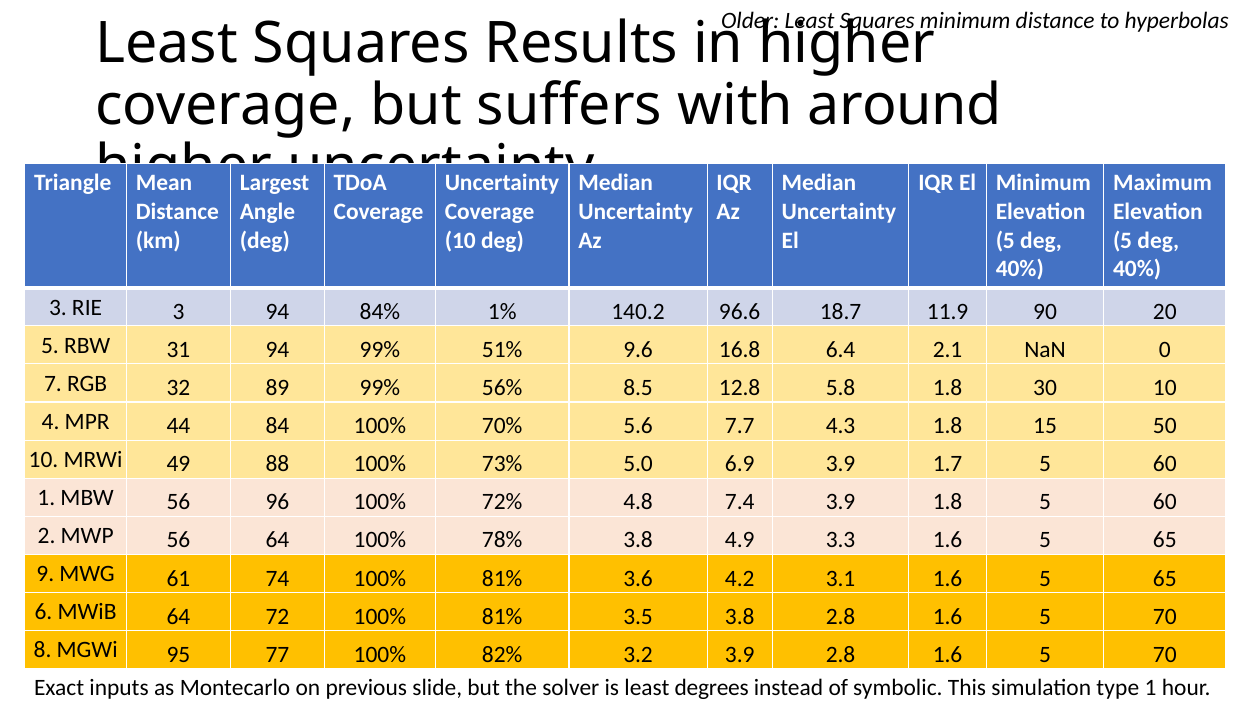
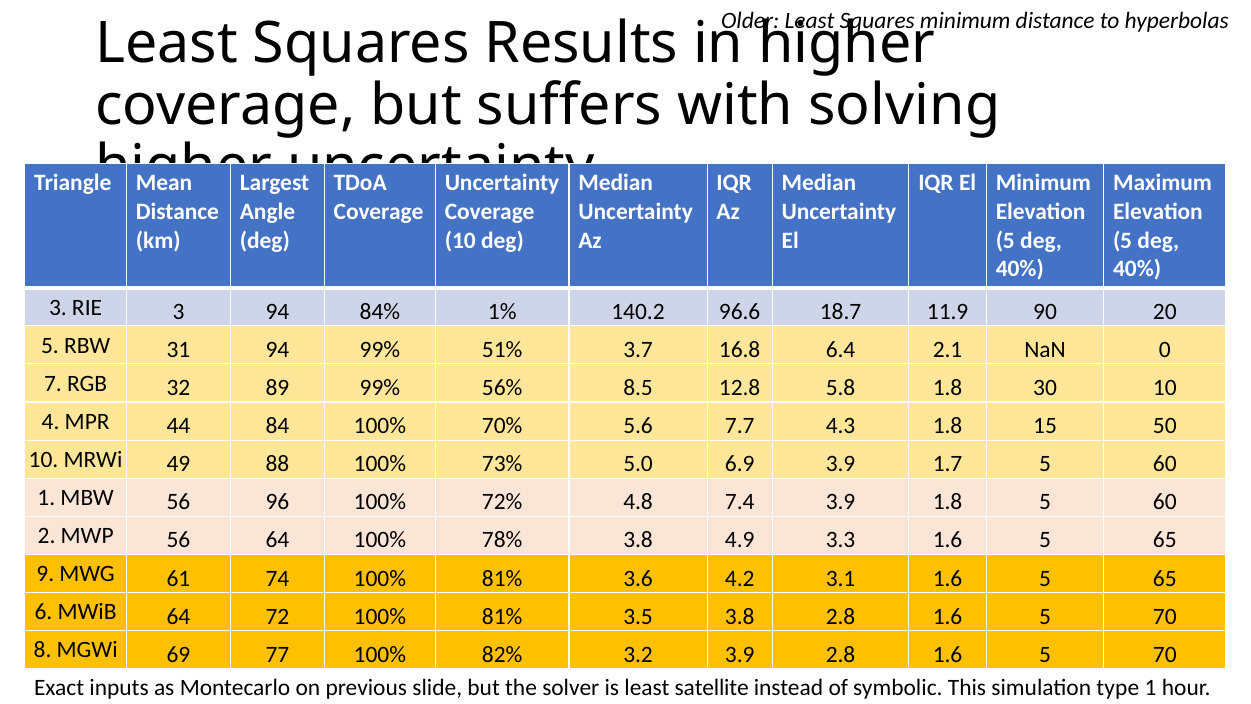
around: around -> solving (904, 105)
9.6: 9.6 -> 3.7 (638, 350)
95: 95 -> 69 (178, 654)
degrees: degrees -> satellite (712, 687)
